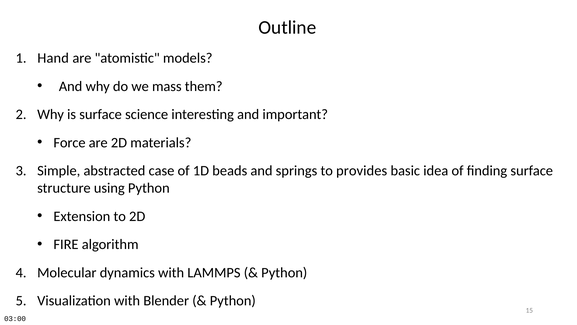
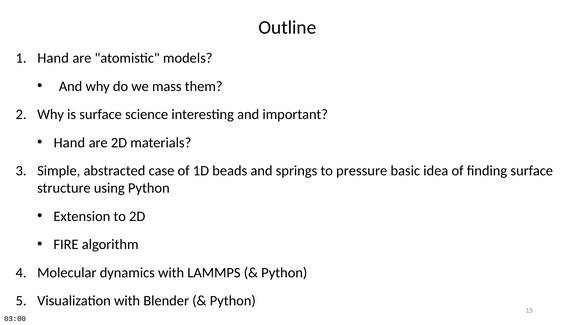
Force: Force -> Hand (69, 142)
provides: provides -> pressure (362, 171)
